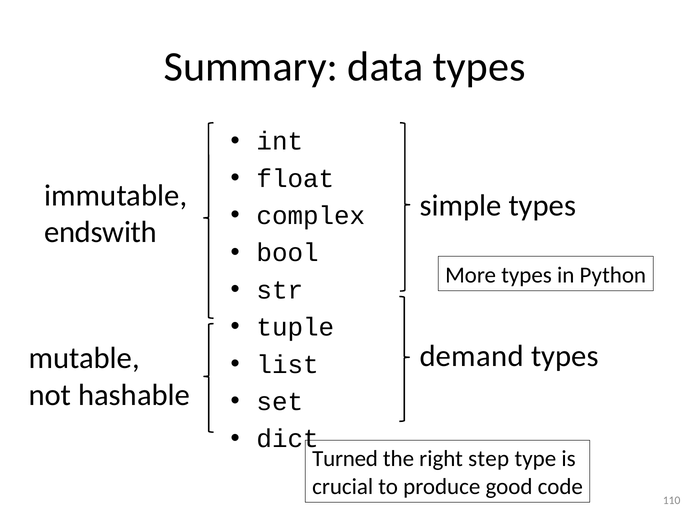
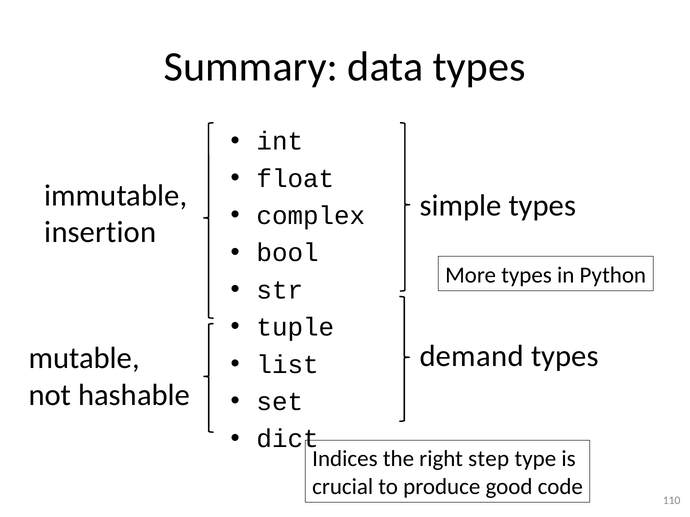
endswith: endswith -> insertion (100, 233)
Turned: Turned -> Indices (345, 459)
